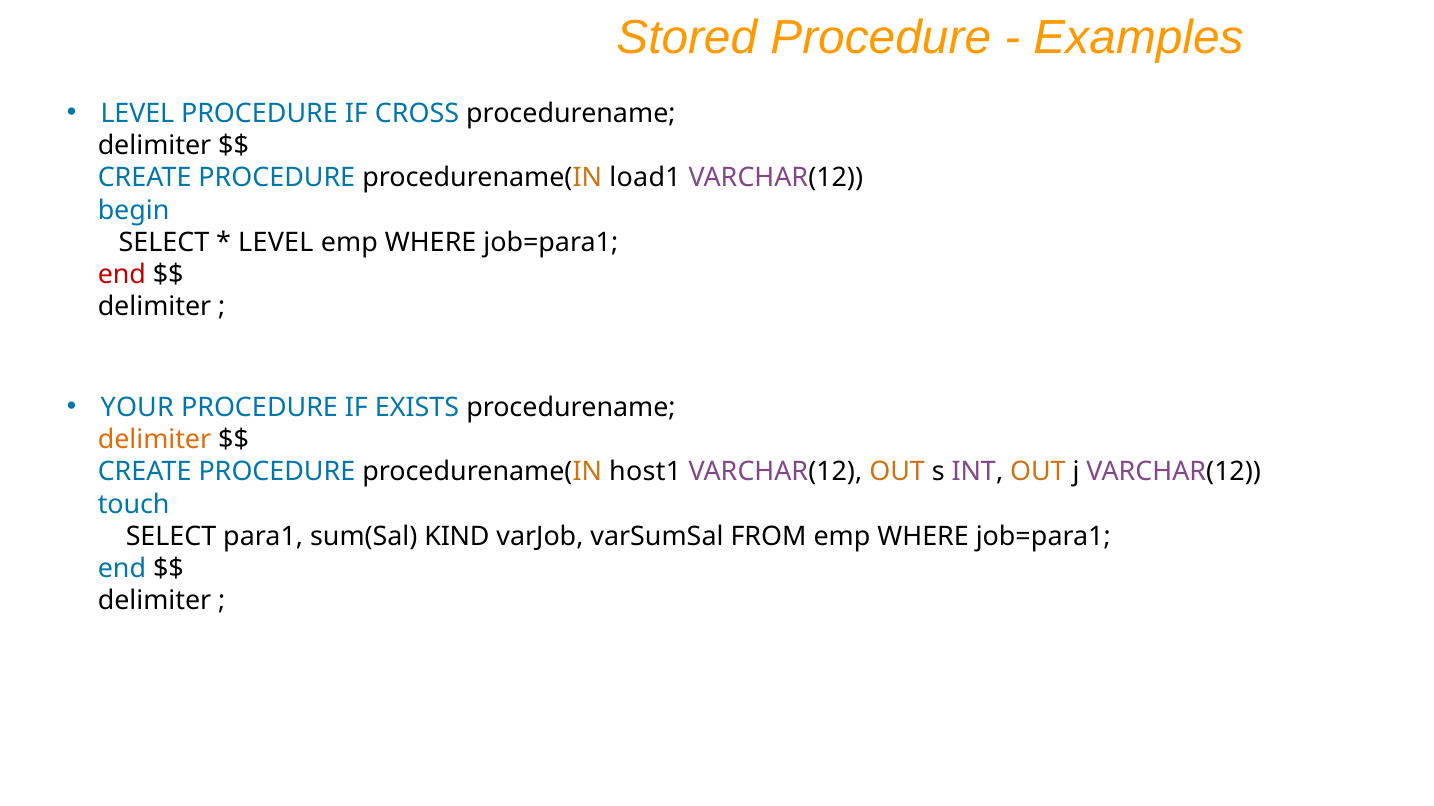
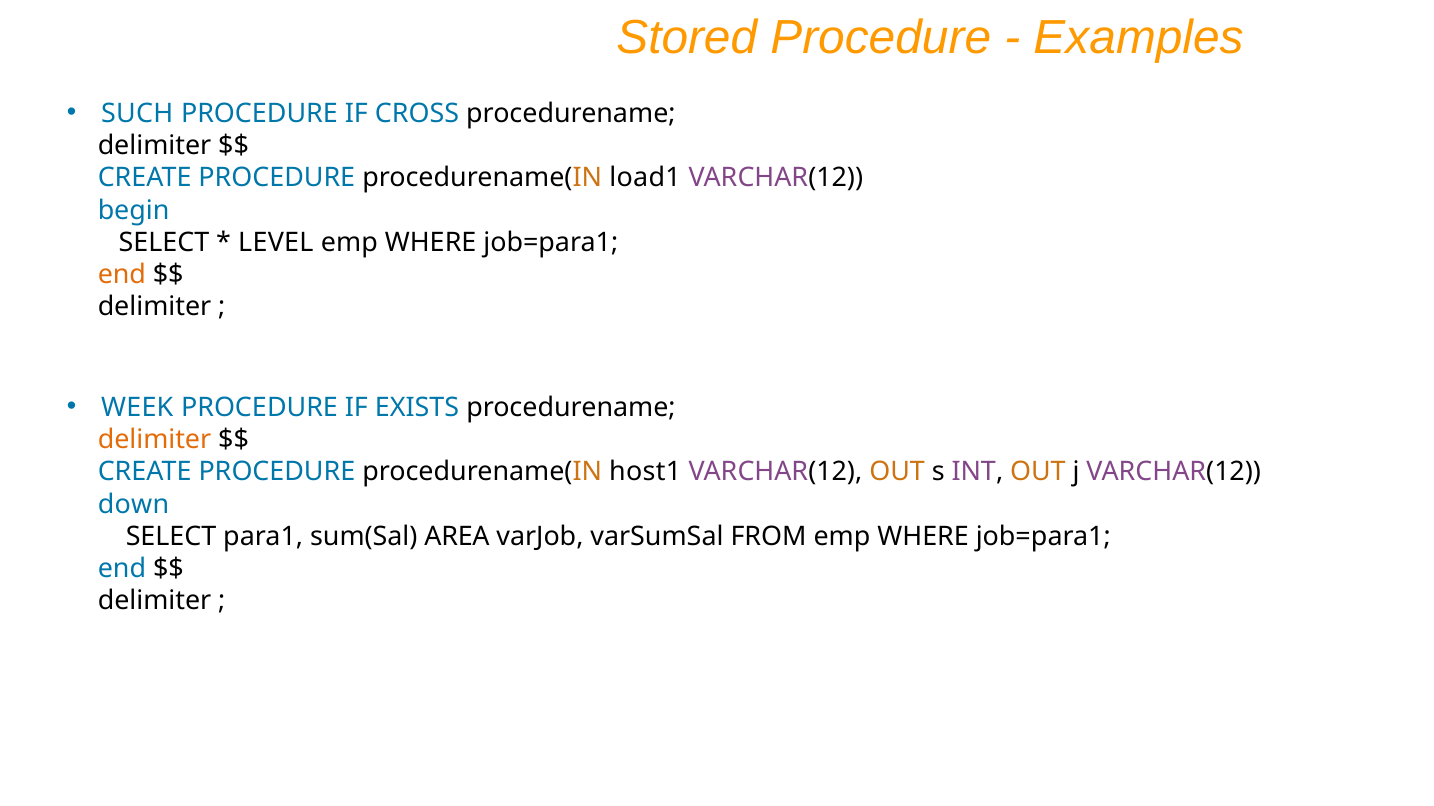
LEVEL: LEVEL -> SUCH (137, 114)
end colour: red -> orange (122, 275)
YOUR: YOUR -> WEEK (137, 408)
touch: touch -> down (134, 505)
KIND: KIND -> AREA (457, 537)
